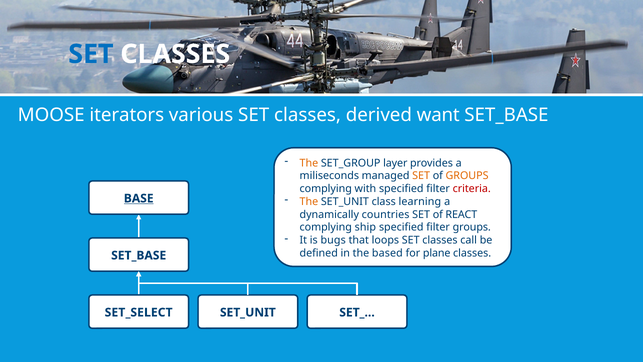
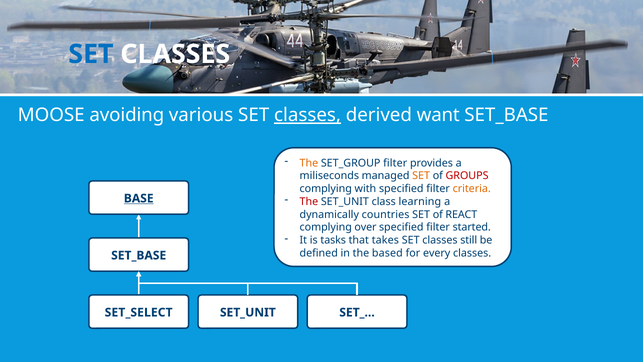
iterators: iterators -> avoiding (127, 115)
classes underline: none -> present (308, 115)
SET_GROUP layer: layer -> filter (395, 163)
GROUPS colour: orange -> red (467, 176)
criteria colour: red -> orange (472, 189)
The colour: orange -> red (309, 201)
ship: ship -> over (365, 227)
filter groups: groups -> started (472, 227)
bugs: bugs -> tasks (333, 240)
loops: loops -> takes (385, 240)
call: call -> still (469, 240)
plane: plane -> every (437, 253)
